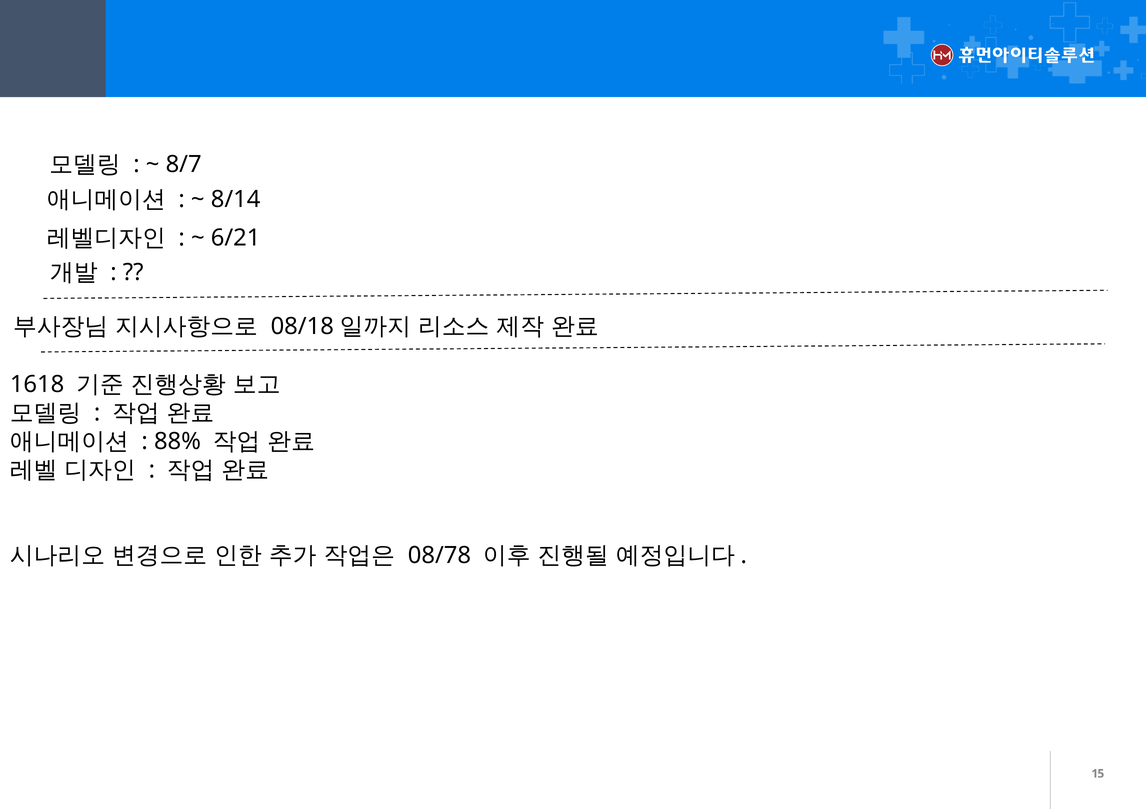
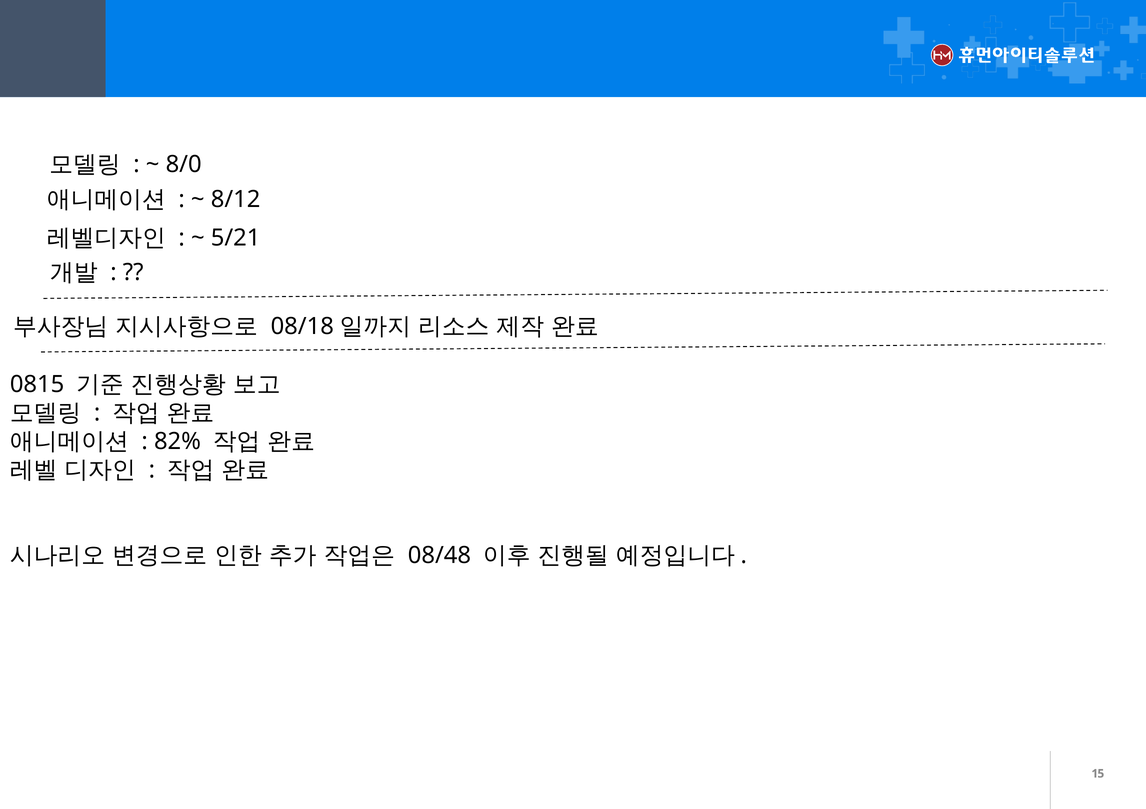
8/7: 8/7 -> 8/0 (184, 165)
8/14: 8/14 -> 8/12 (236, 199)
6/21: 6/21 -> 5/21 (236, 238)
1618: 1618 -> 0815 (37, 384)
88%: 88% -> 82% (177, 441)
08/78: 08/78 -> 08/48 (439, 556)
